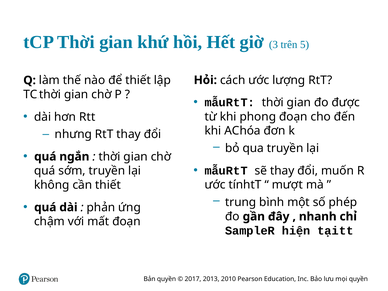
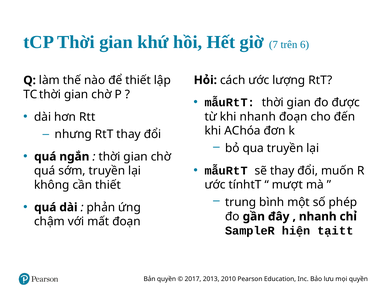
3: 3 -> 7 (273, 45)
5: 5 -> 6 (305, 45)
khi phong: phong -> nhanh (258, 117)
